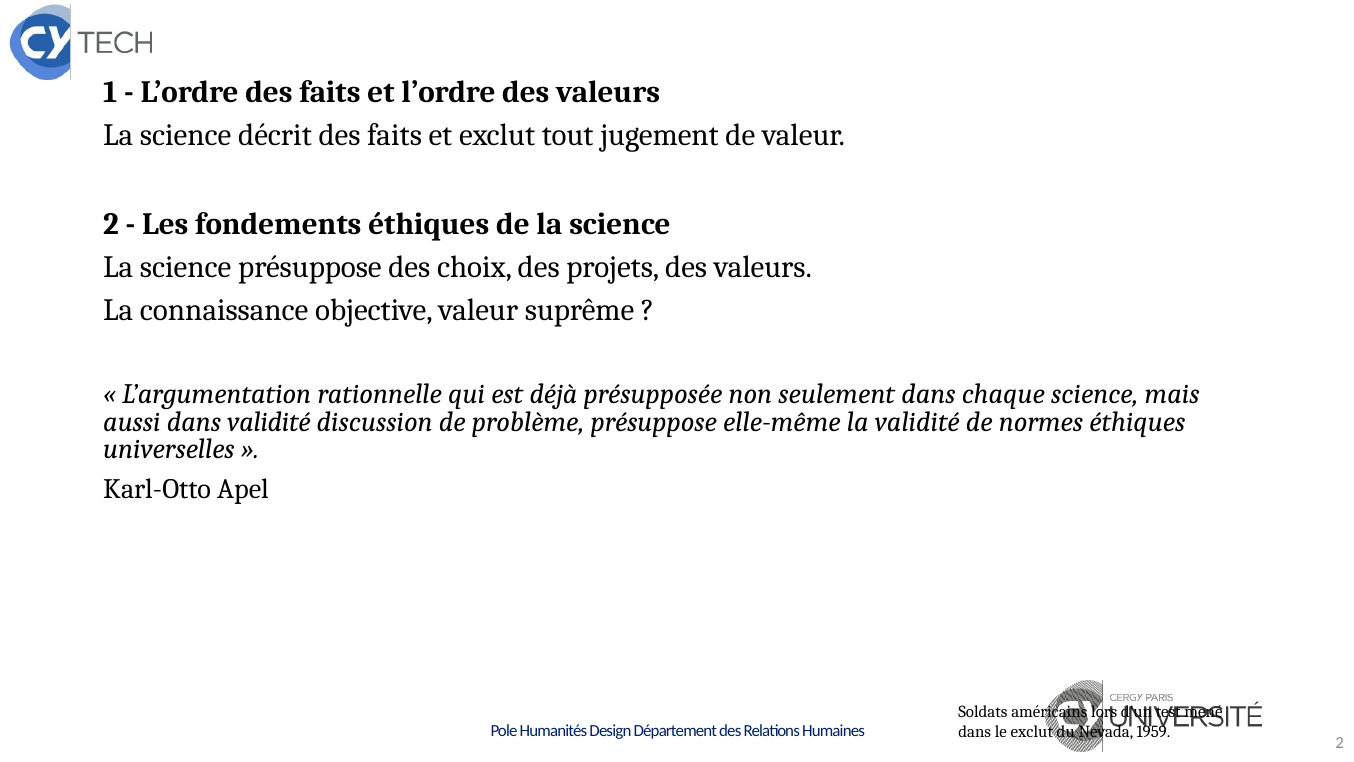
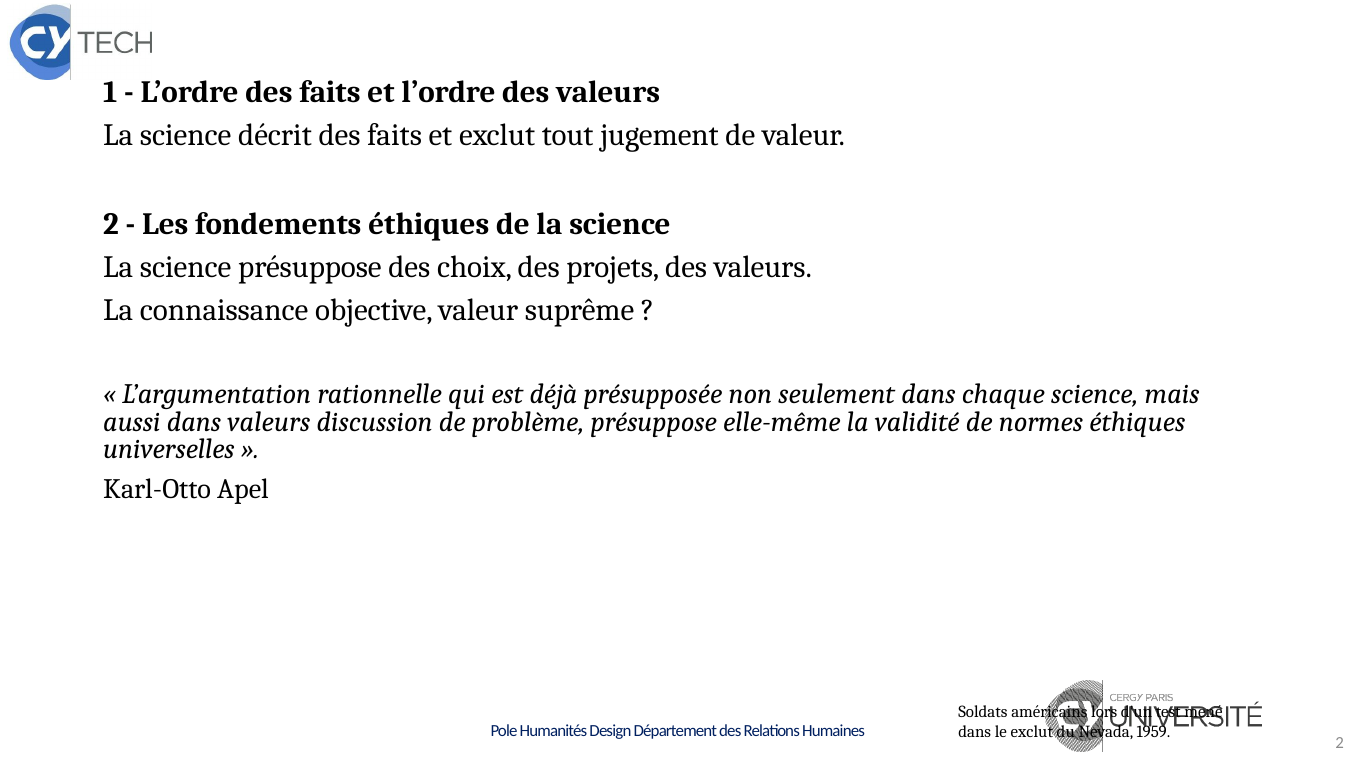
dans validité: validité -> valeurs (269, 422)
